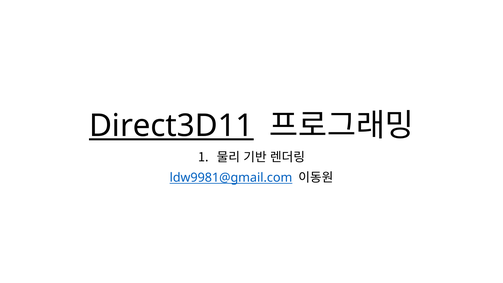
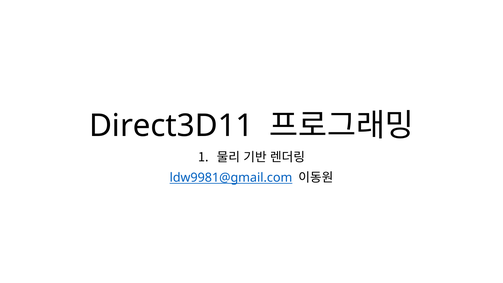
Direct3D11 underline: present -> none (171, 126)
